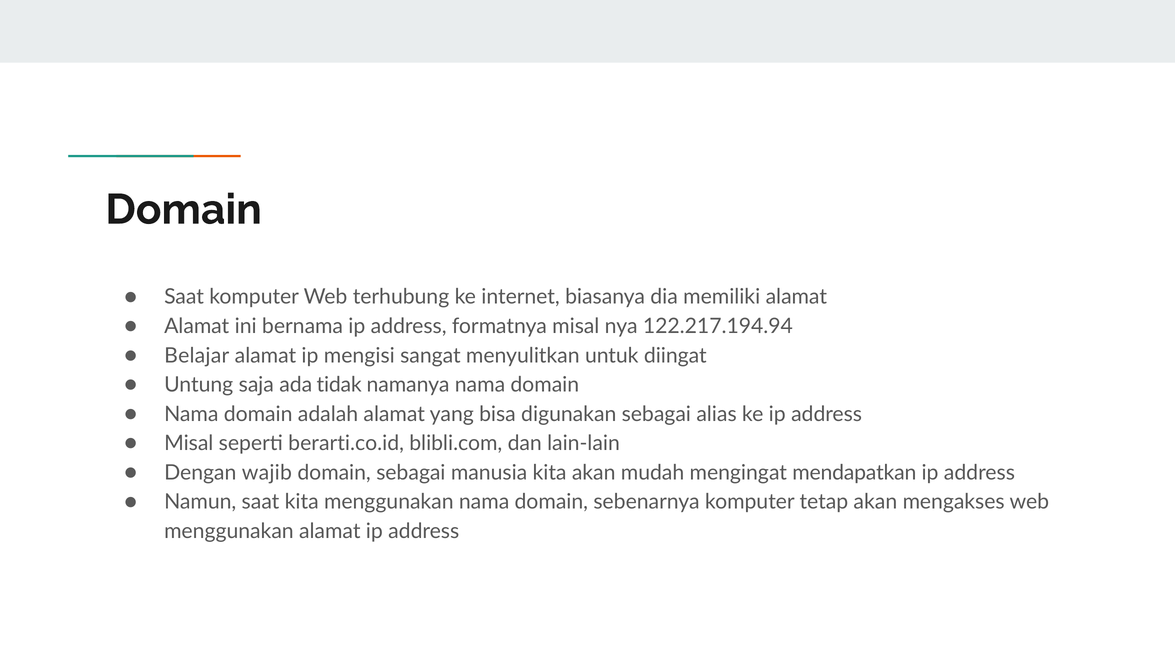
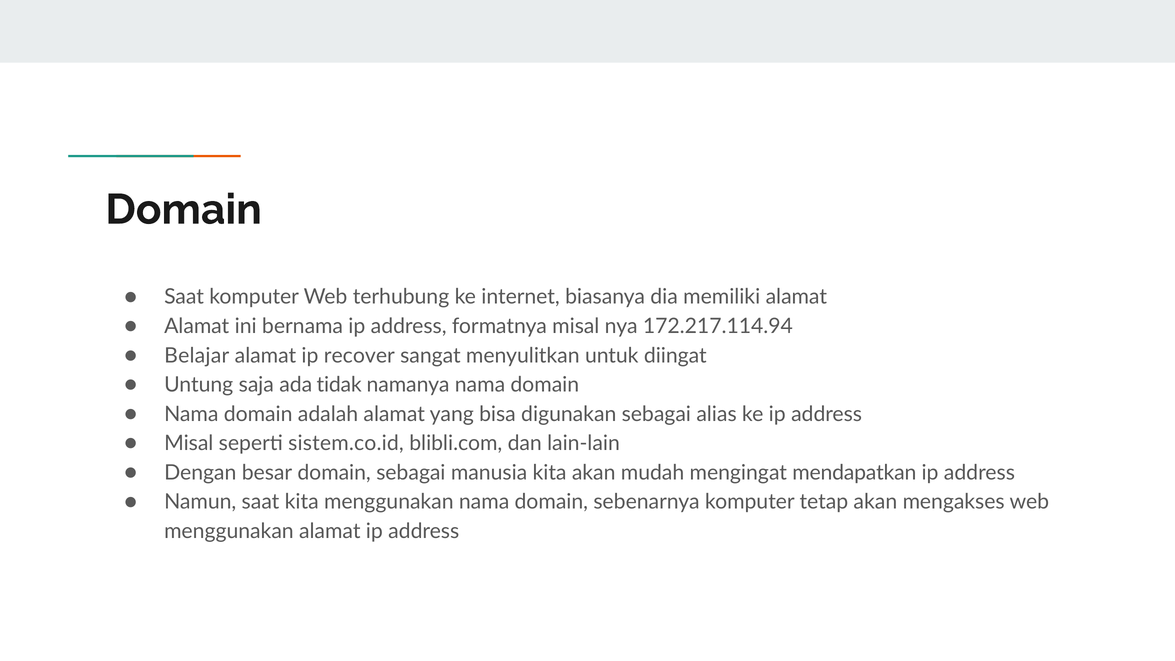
122.217.194.94: 122.217.194.94 -> 172.217.114.94 (718, 326)
mengisi: mengisi -> recover (359, 355)
berarti.co.id: berarti.co.id -> sistem.co.id (346, 443)
wajib: wajib -> besar (267, 473)
